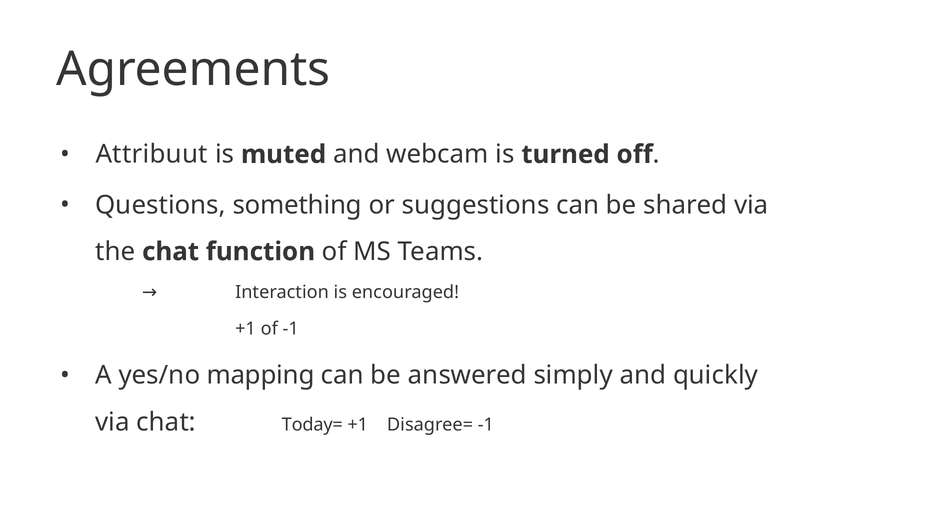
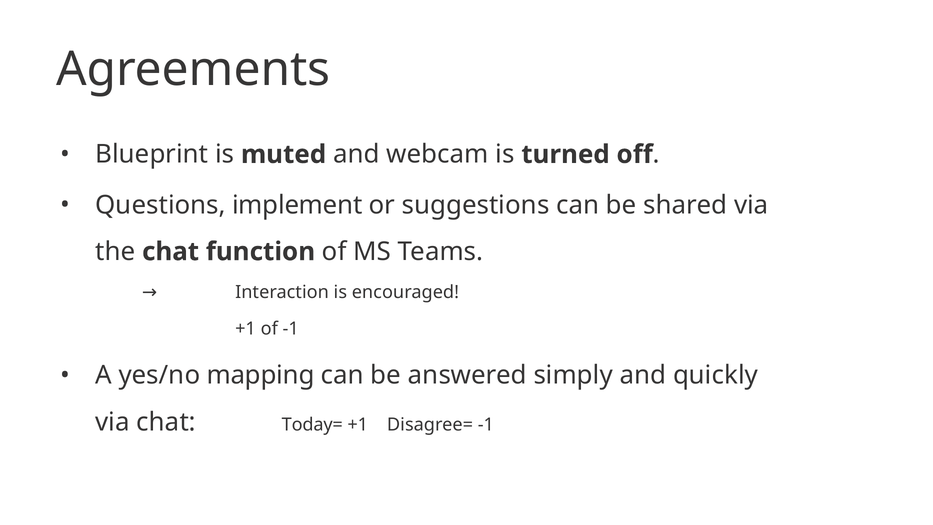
Attribuut: Attribuut -> Blueprint (152, 154)
something: something -> implement (297, 205)
